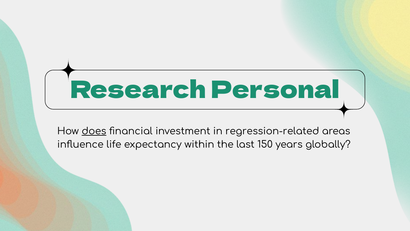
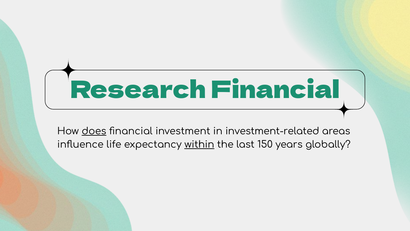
Research Personal: Personal -> Financial (275, 90)
regression-related: regression-related -> investment-related (272, 131)
within underline: none -> present (199, 144)
